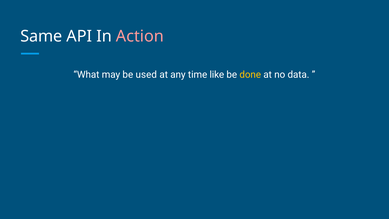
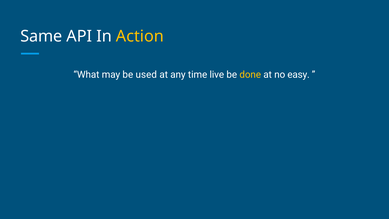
Action colour: pink -> yellow (140, 36)
like: like -> live (217, 75)
data: data -> easy (299, 75)
